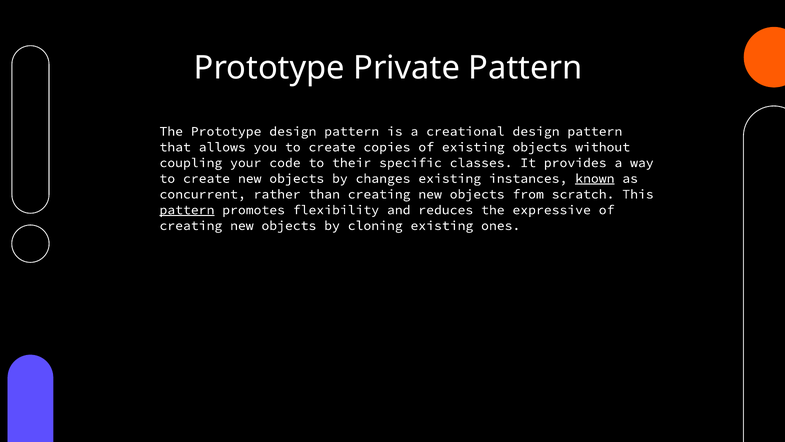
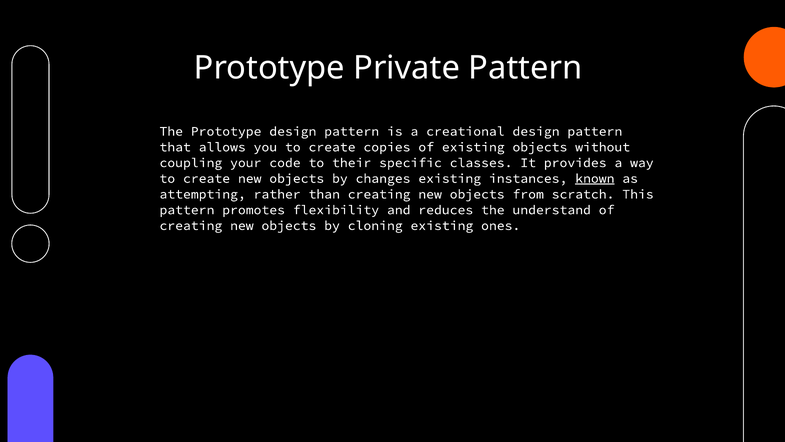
concurrent: concurrent -> attempting (203, 194)
pattern underline: present -> none (187, 210)
expressive: expressive -> understand (552, 210)
